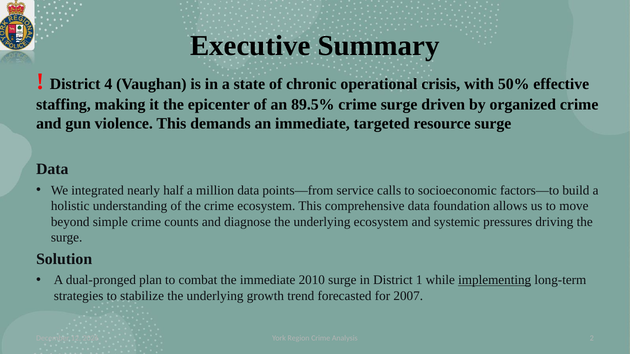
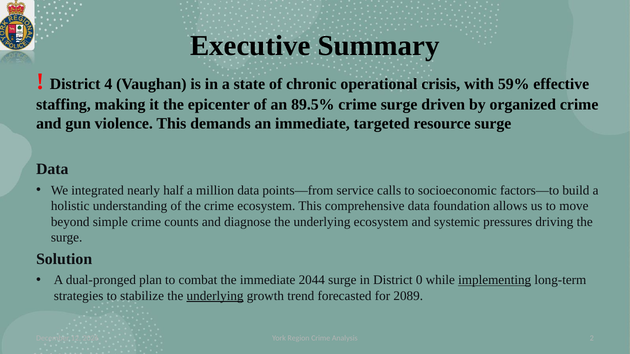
50%: 50% -> 59% (514, 84)
2010: 2010 -> 2044 (312, 280)
1: 1 -> 0 (419, 280)
underlying underline: none -> present (215, 296)
2007: 2007 -> 2089 (408, 296)
